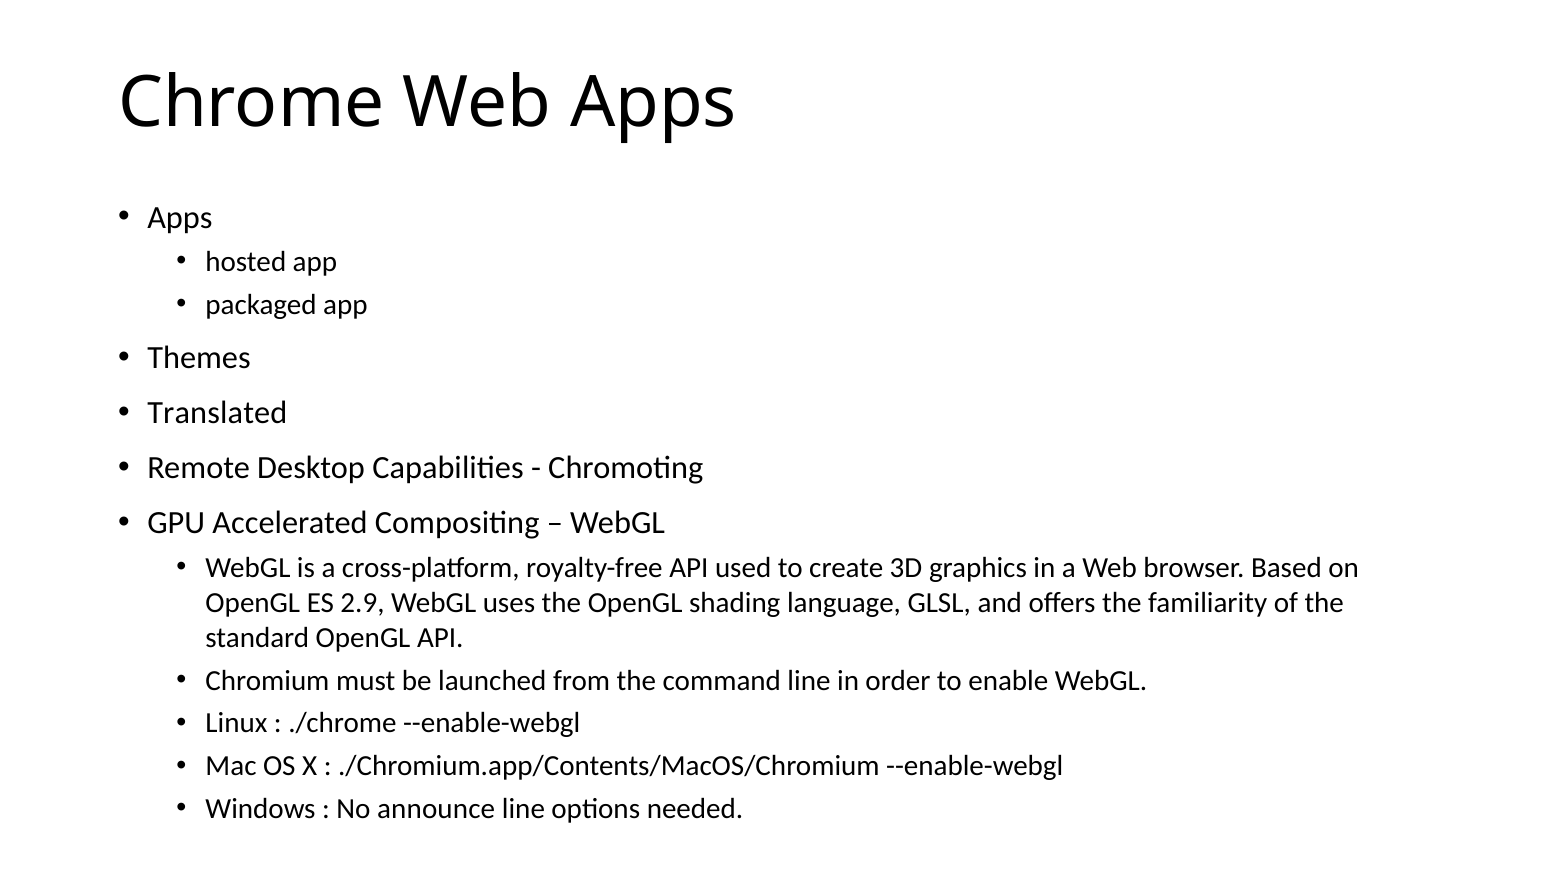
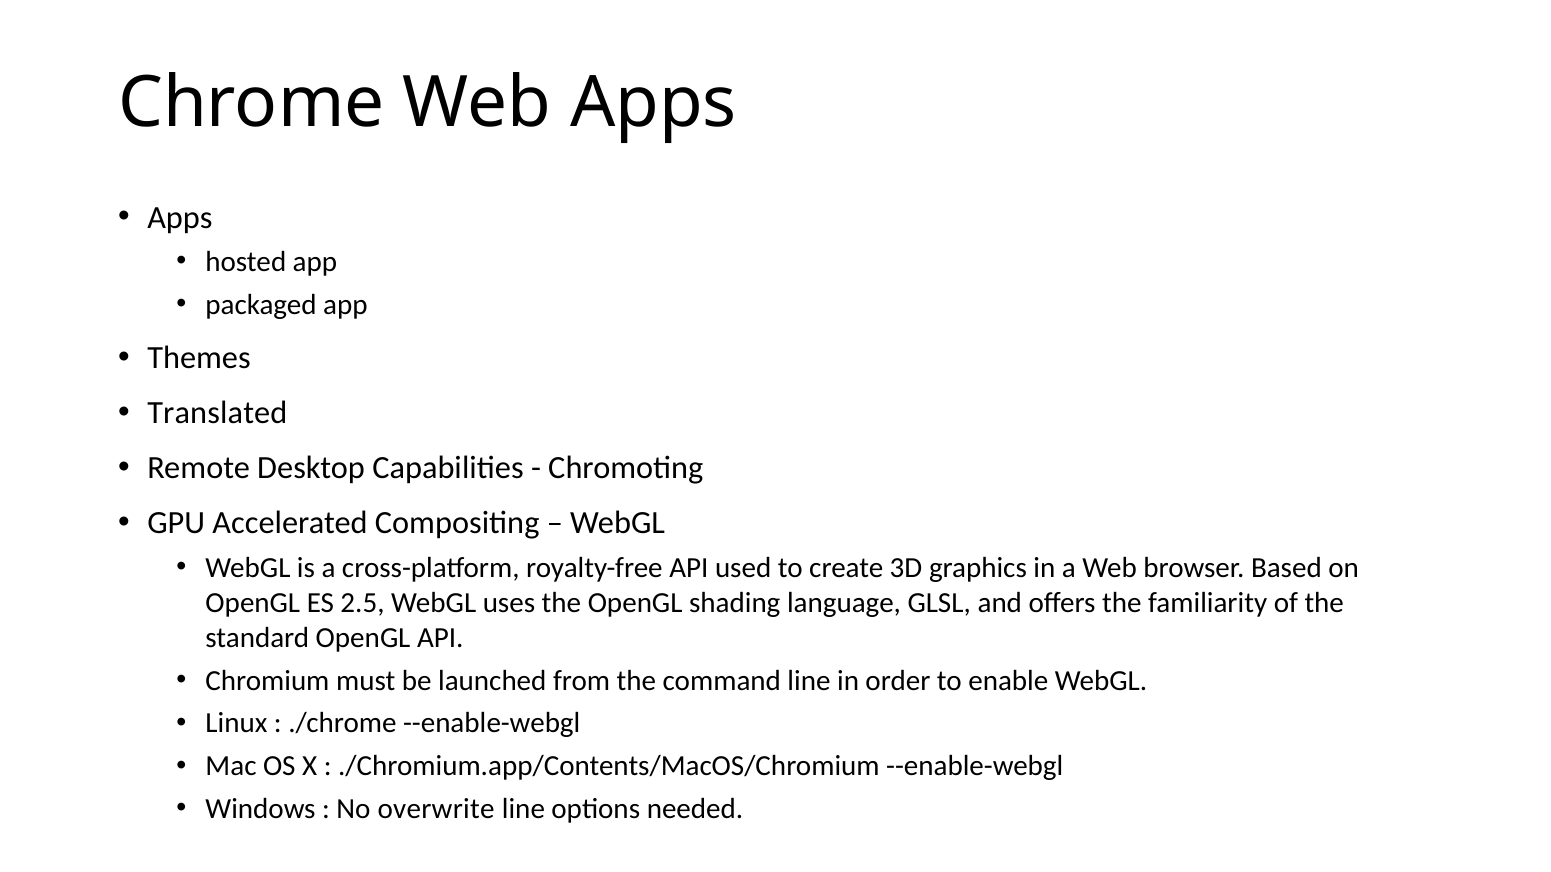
2.9: 2.9 -> 2.5 (362, 603)
announce: announce -> overwrite (436, 810)
